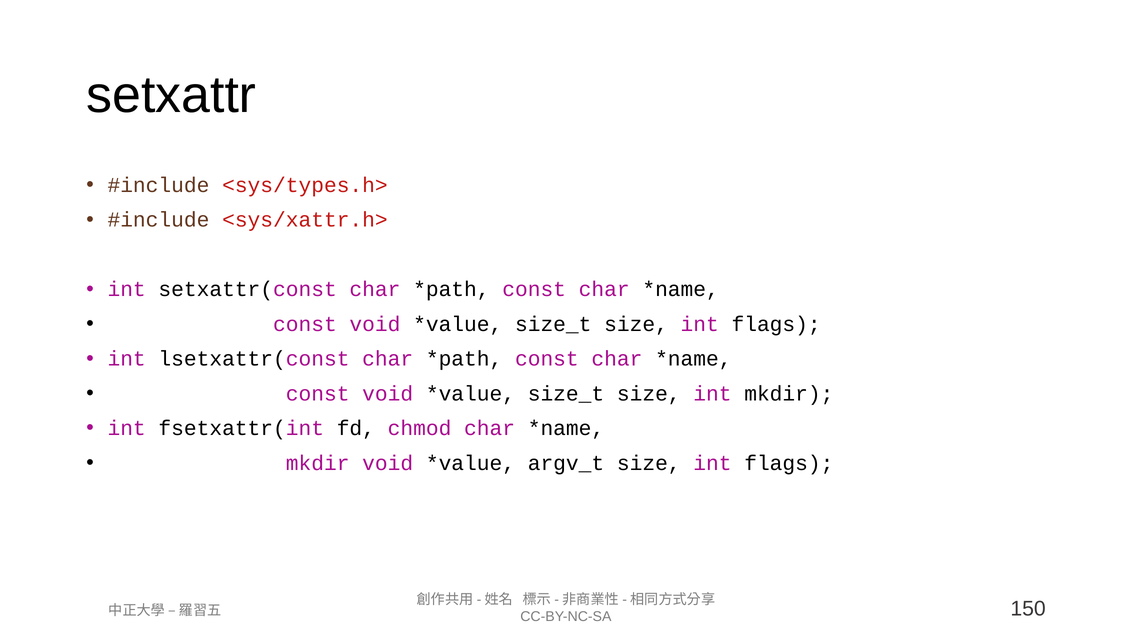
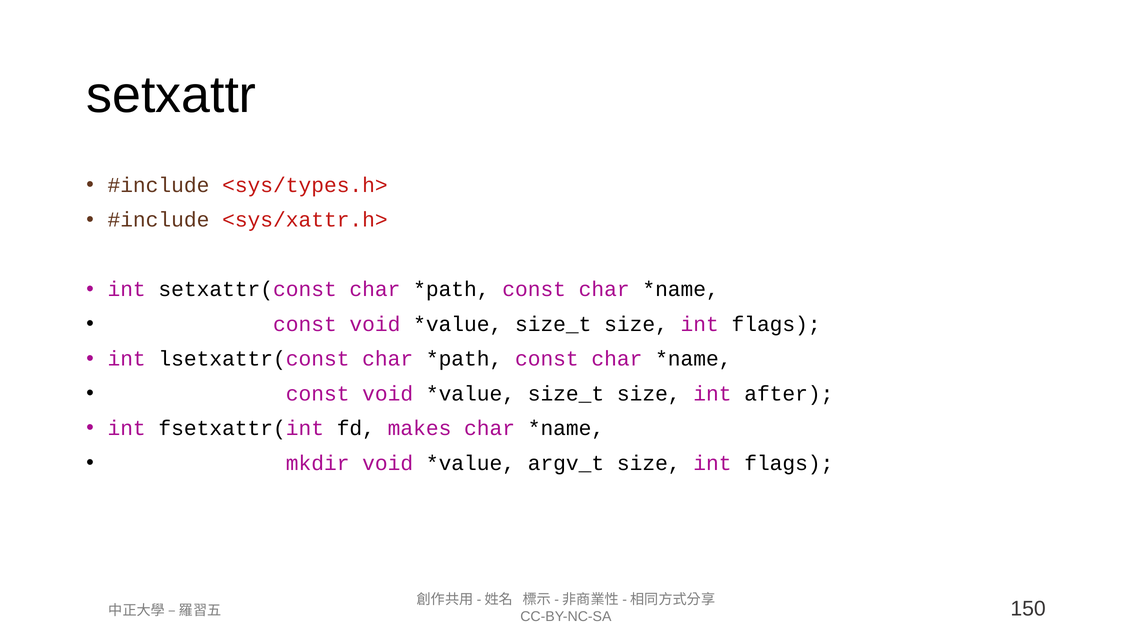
int mkdir: mkdir -> after (789, 393)
chmod: chmod -> makes (420, 428)
